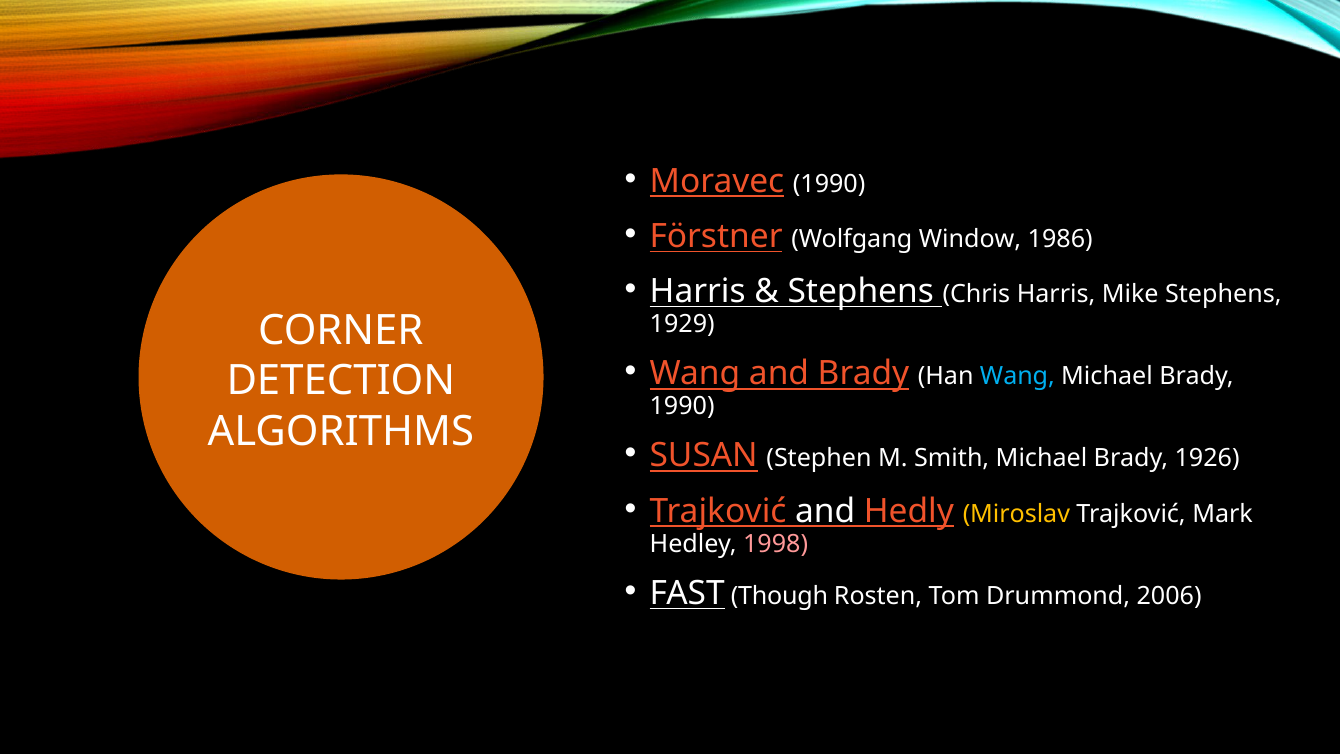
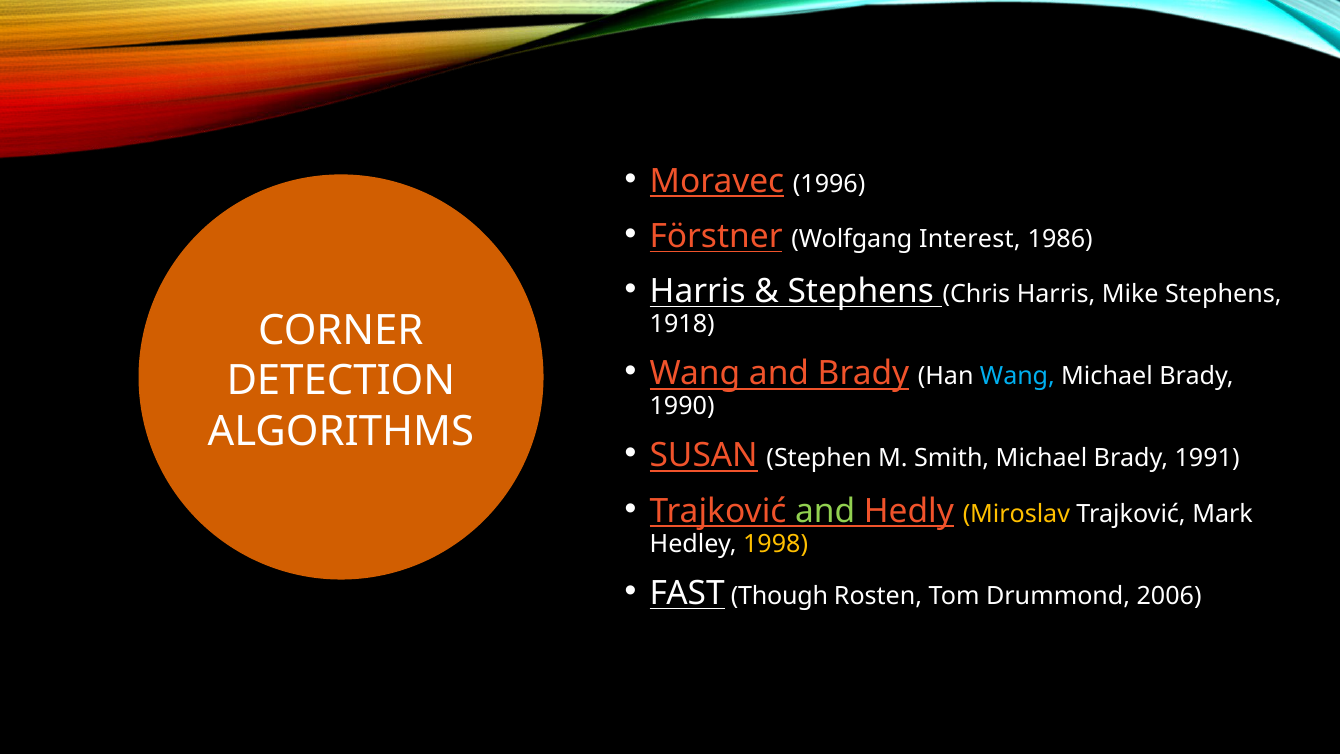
Moravec 1990: 1990 -> 1996 (829, 184)
Window: Window -> Interest (970, 239)
1929: 1929 -> 1918 (682, 324)
1926: 1926 -> 1991 (1207, 459)
and colour: white -> light green (825, 511)
1998 colour: pink -> yellow (776, 544)
